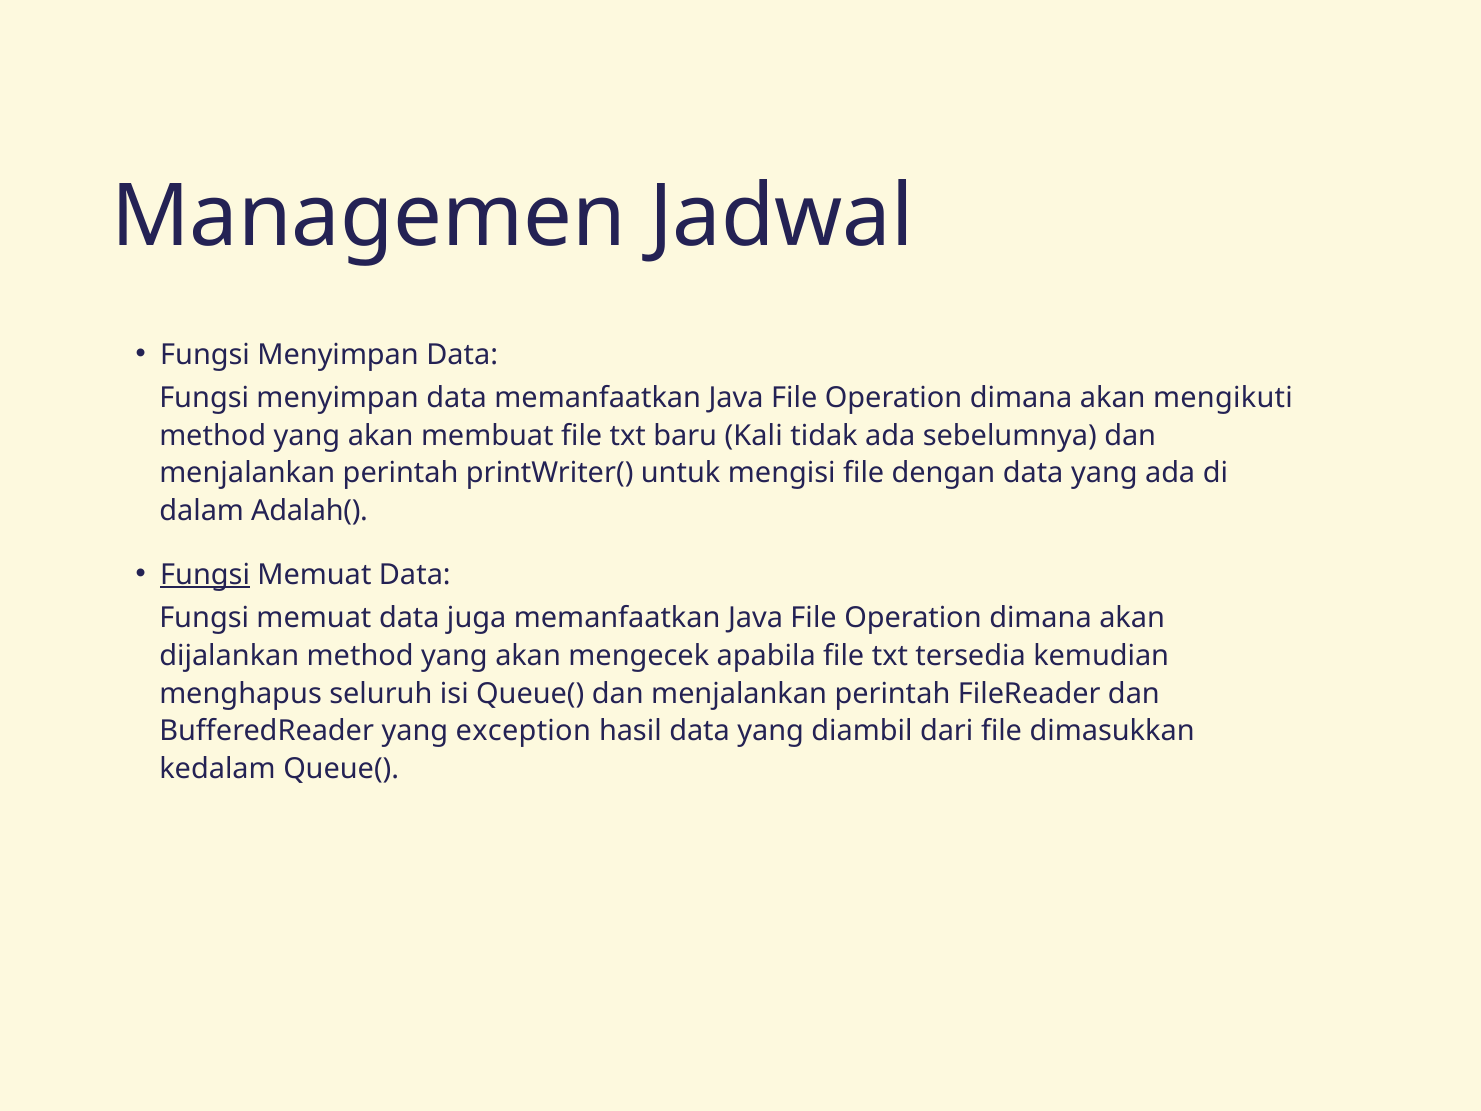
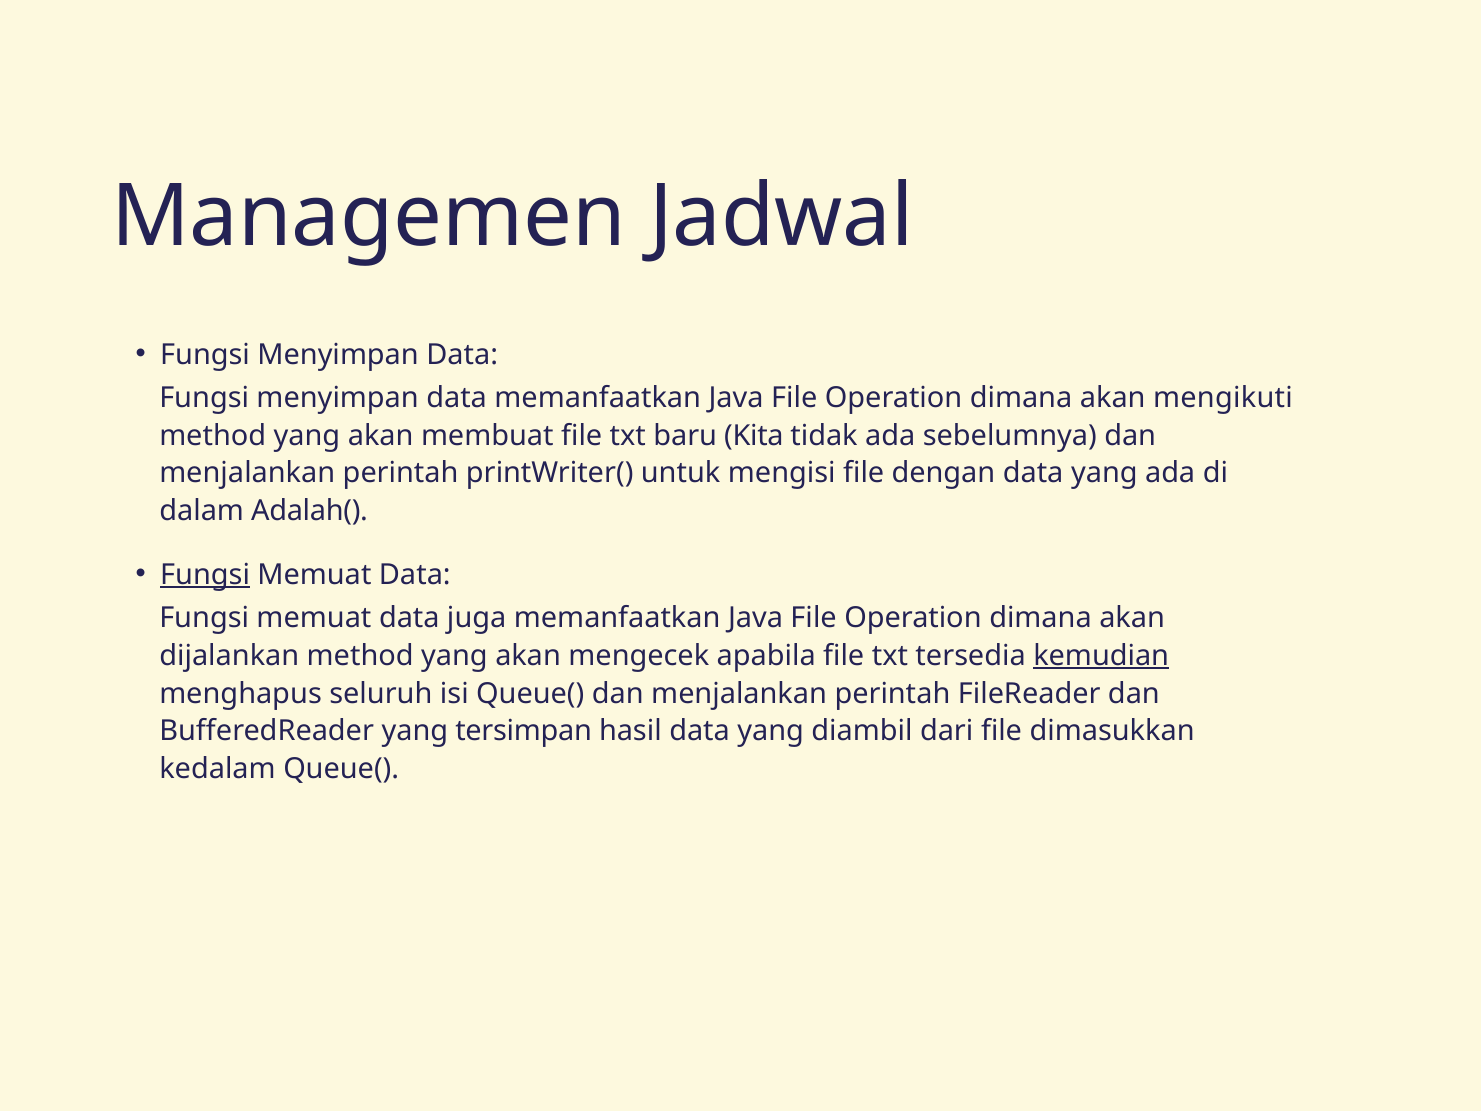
Kali: Kali -> Kita (754, 436)
kemudian underline: none -> present (1101, 656)
exception: exception -> tersimpan (524, 731)
